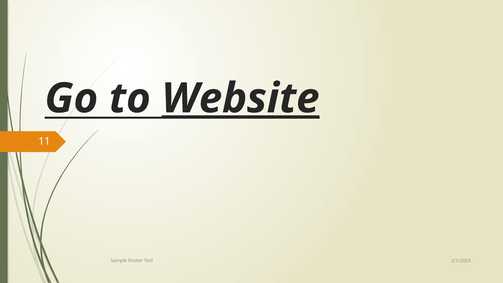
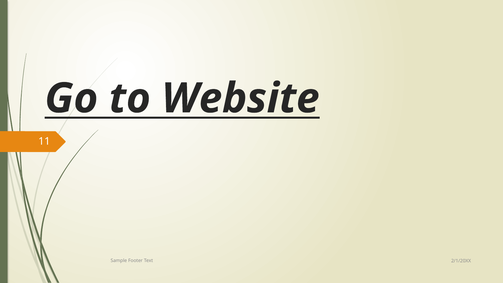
Website underline: present -> none (241, 98)
